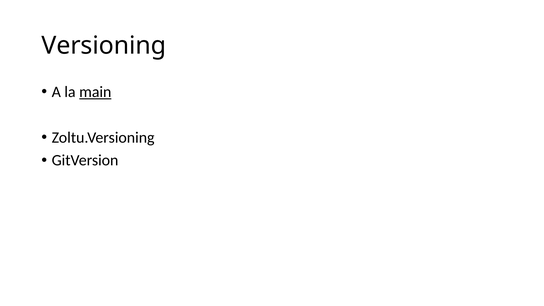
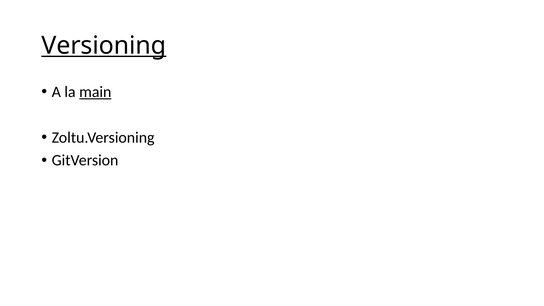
Versioning underline: none -> present (104, 46)
